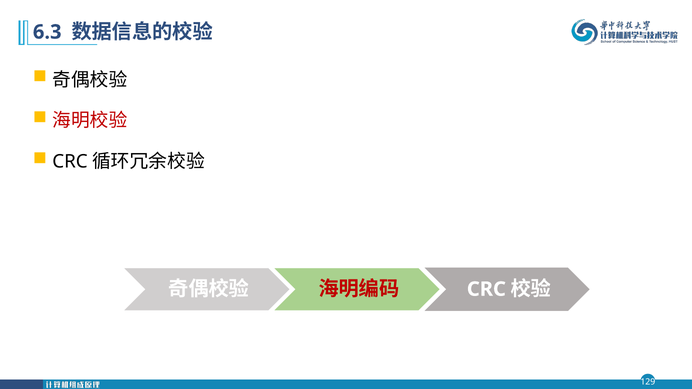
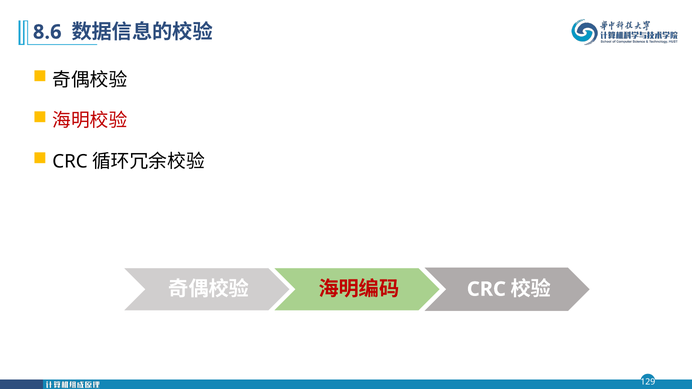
6.3: 6.3 -> 8.6 (47, 32)
